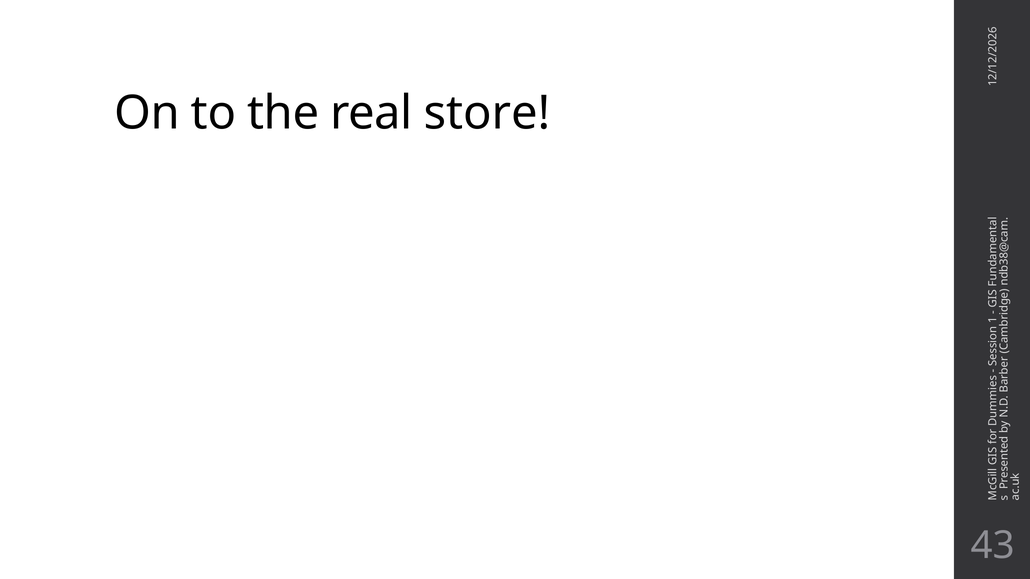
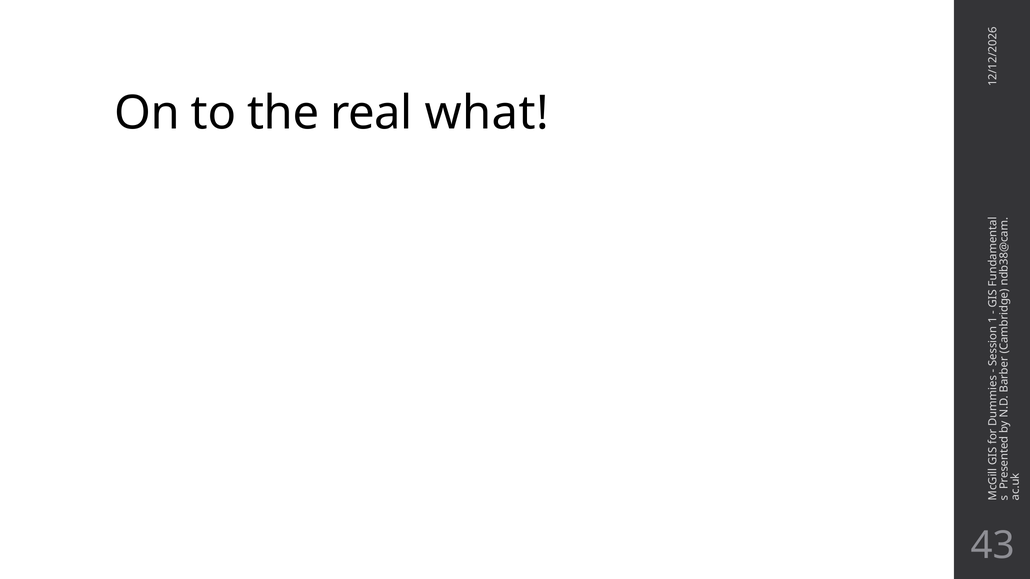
store: store -> what (487, 113)
